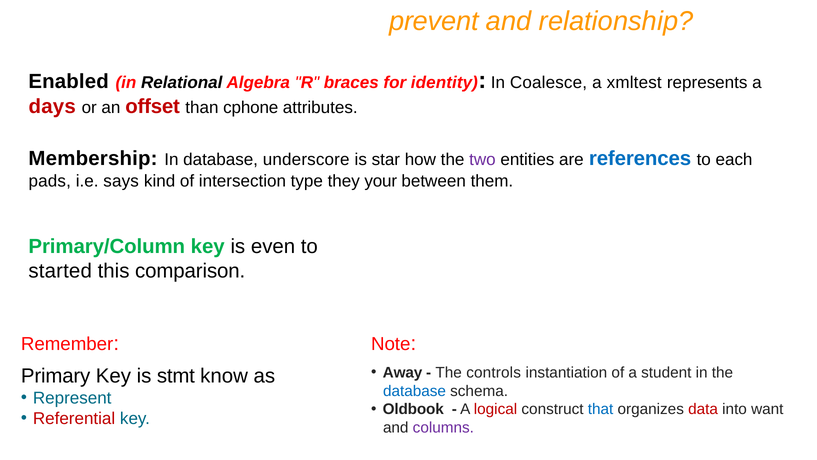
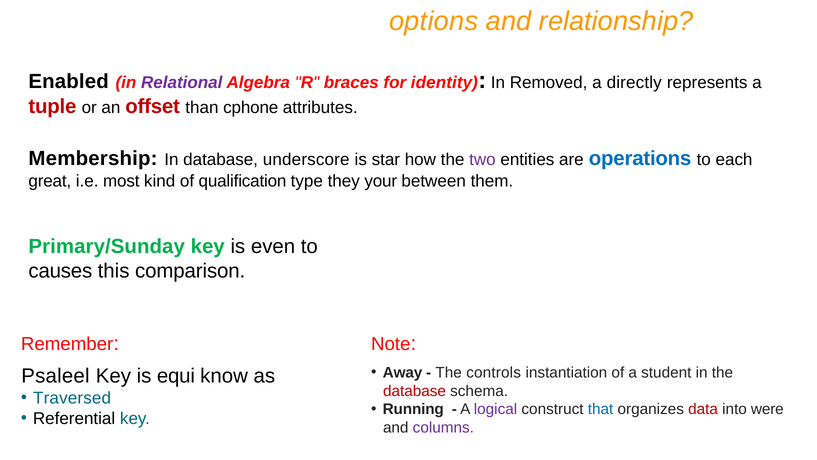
prevent: prevent -> options (434, 21)
Relational colour: black -> purple (182, 82)
Coalesce: Coalesce -> Removed (549, 82)
xmltest: xmltest -> directly (634, 82)
days: days -> tuple (52, 107)
references: references -> operations (640, 158)
pads: pads -> great (50, 181)
says: says -> most (121, 181)
intersection: intersection -> qualification (243, 181)
Primary/Column: Primary/Column -> Primary/Sunday (107, 246)
started: started -> causes (60, 271)
Primary: Primary -> Psaleel (55, 376)
stmt: stmt -> equi (176, 376)
database colour: blue -> red (414, 391)
Represent: Represent -> Traversed (72, 398)
Oldbook: Oldbook -> Running (413, 409)
logical colour: red -> purple (496, 409)
want: want -> were (767, 409)
Referential colour: red -> black (74, 418)
